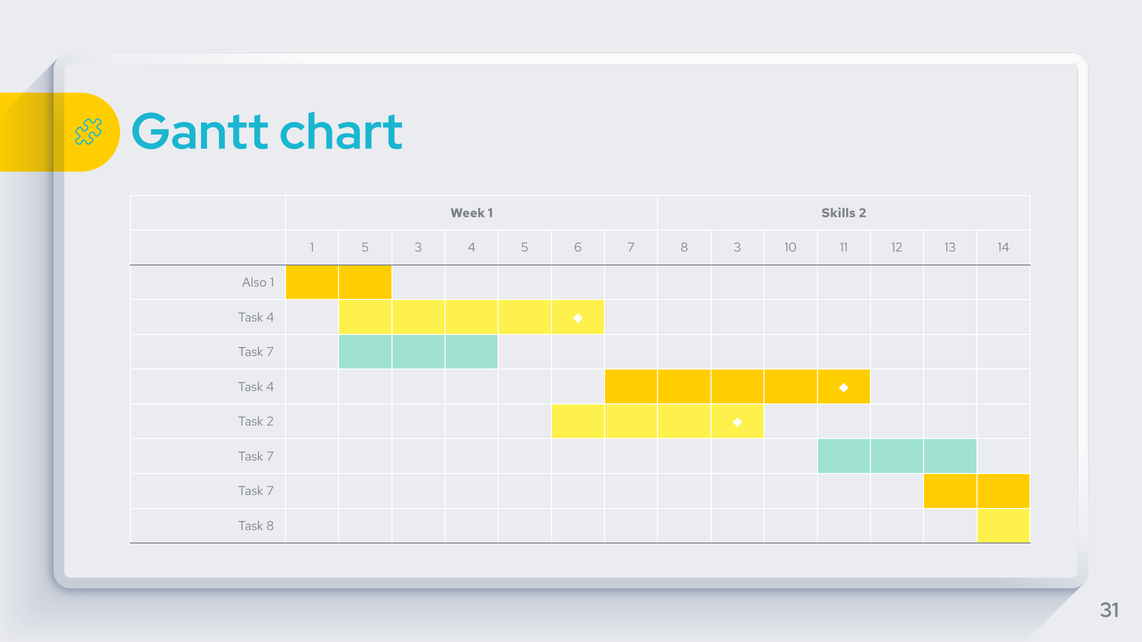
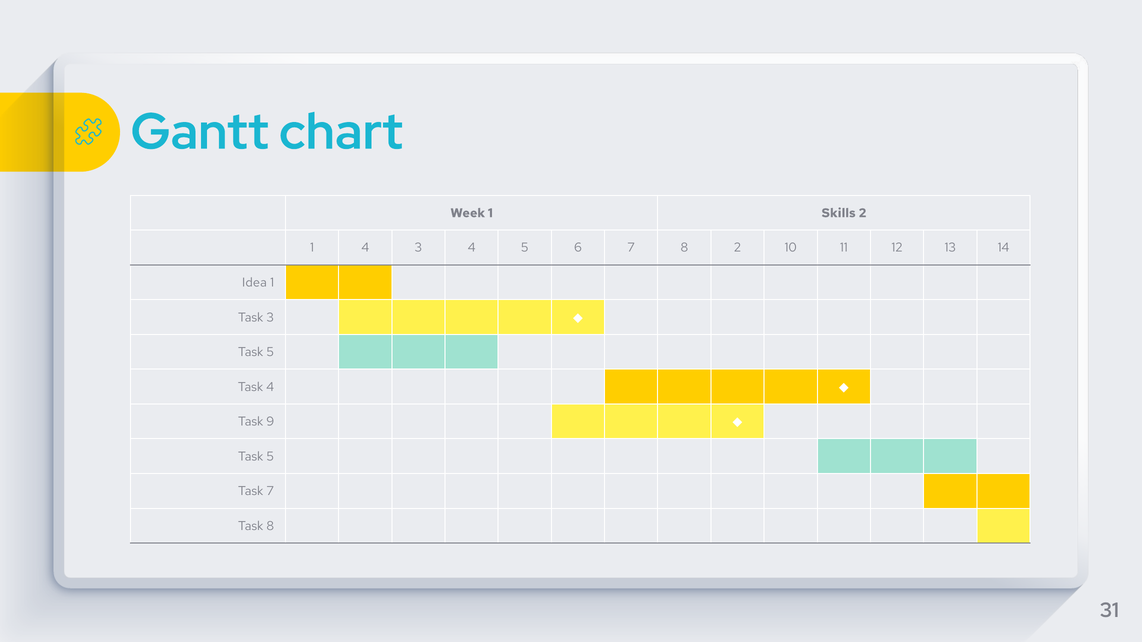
1 5: 5 -> 4 (365, 248)
8 3: 3 -> 2 (737, 248)
Also: Also -> Idea (254, 283)
4: 4 -> 3 (270, 318)
7: 7 -> 5 (270, 352)
Task 2: 2 -> 9 (270, 422)
7: 7 -> 5 (270, 457)
